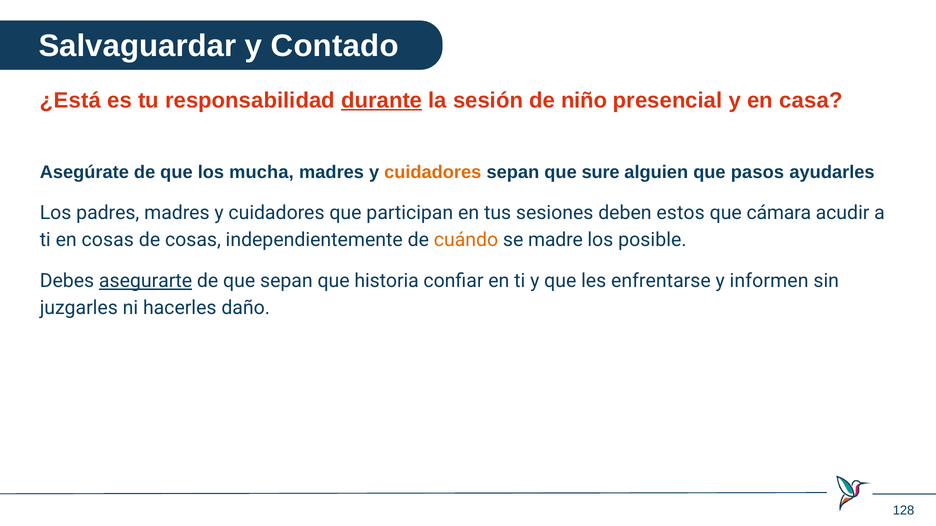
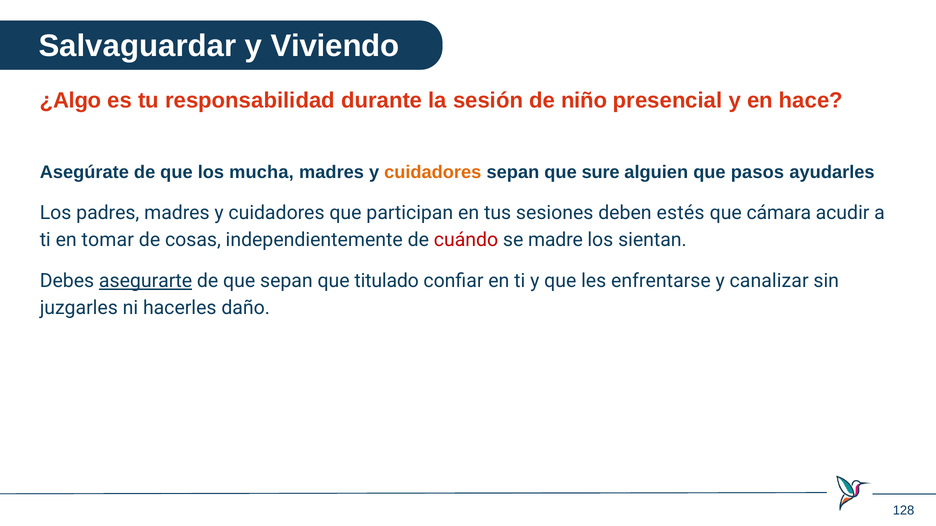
Contado: Contado -> Viviendo (335, 46)
¿Está: ¿Está -> ¿Algo (71, 100)
durante underline: present -> none (382, 100)
casa: casa -> hace (811, 100)
estos: estos -> estés (681, 213)
en cosas: cosas -> tomar (108, 240)
cuándo colour: orange -> red (466, 240)
posible: posible -> sientan (652, 240)
historia: historia -> titulado (387, 281)
informen: informen -> canalizar (769, 281)
